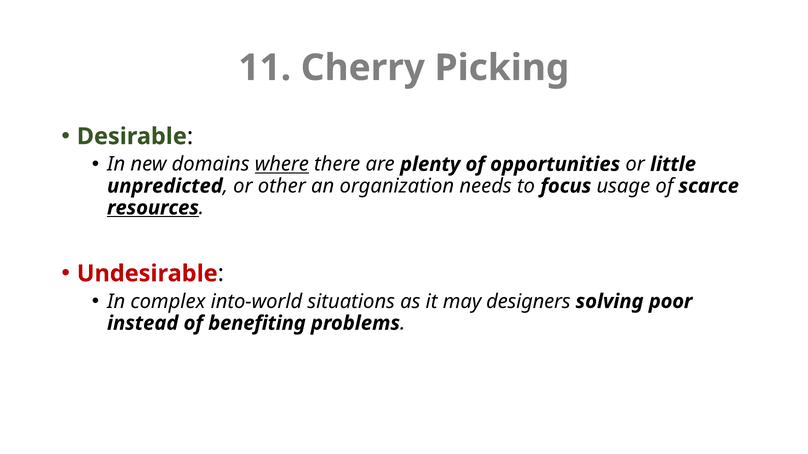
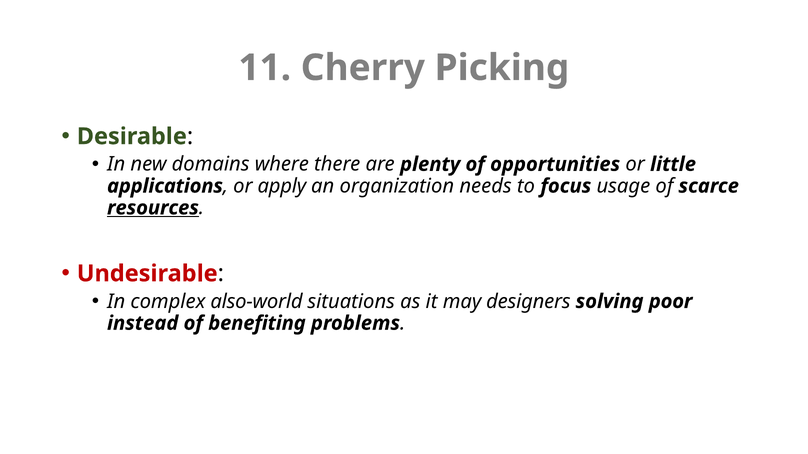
where underline: present -> none (282, 164)
unpredicted: unpredicted -> applications (165, 186)
other: other -> apply (282, 186)
into-world: into-world -> also-world (257, 302)
